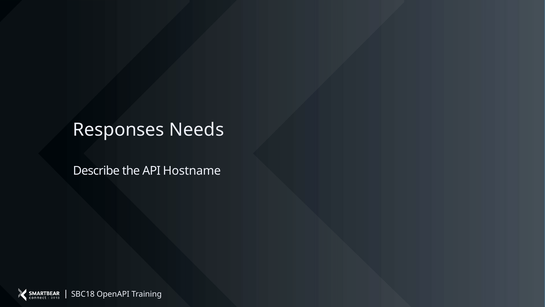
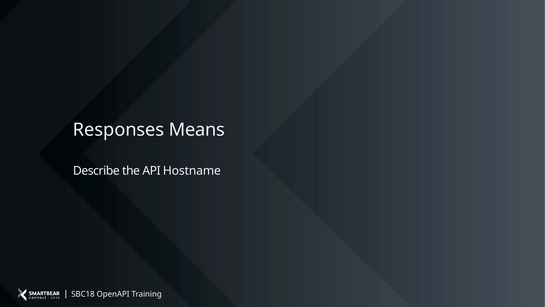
Needs: Needs -> Means (197, 130)
